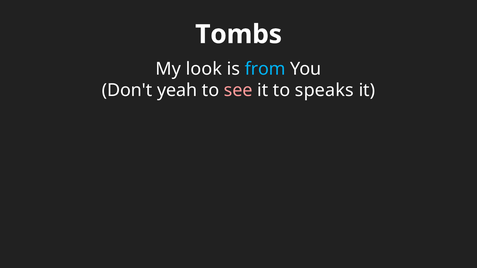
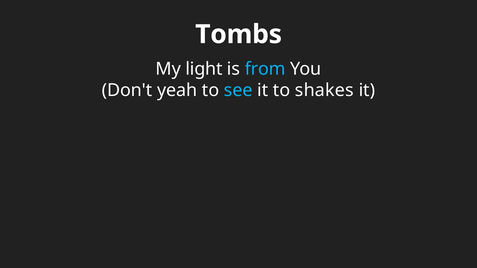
look: look -> light (204, 69)
see colour: pink -> light blue (238, 90)
speaks: speaks -> shakes (324, 90)
